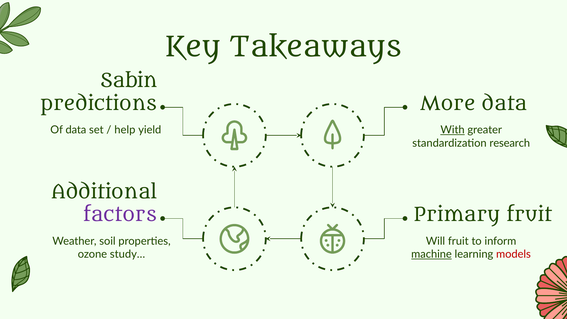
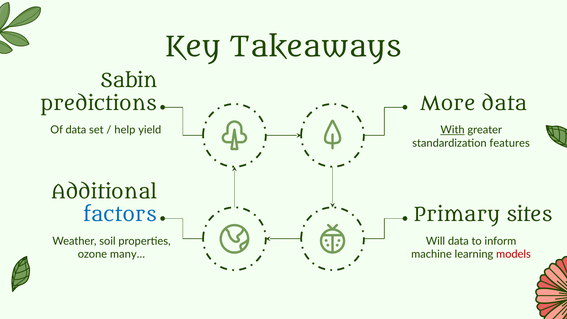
research: research -> features (510, 143)
factors colour: purple -> blue (120, 215)
Primary fruit: fruit -> sites (529, 215)
Will fruit: fruit -> data (458, 241)
study…: study… -> many… (128, 254)
machine underline: present -> none (431, 254)
